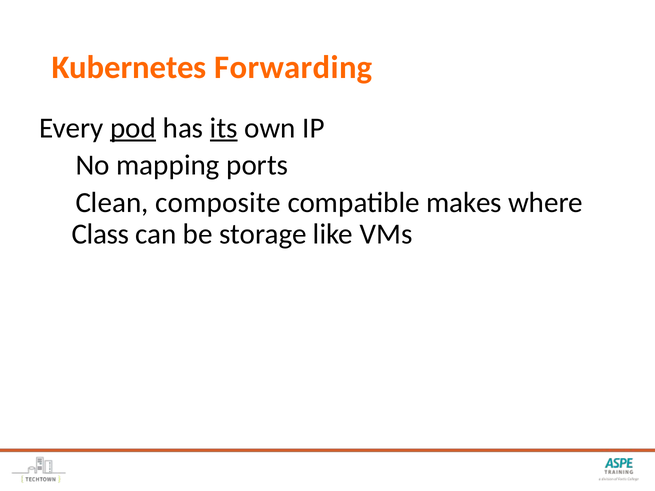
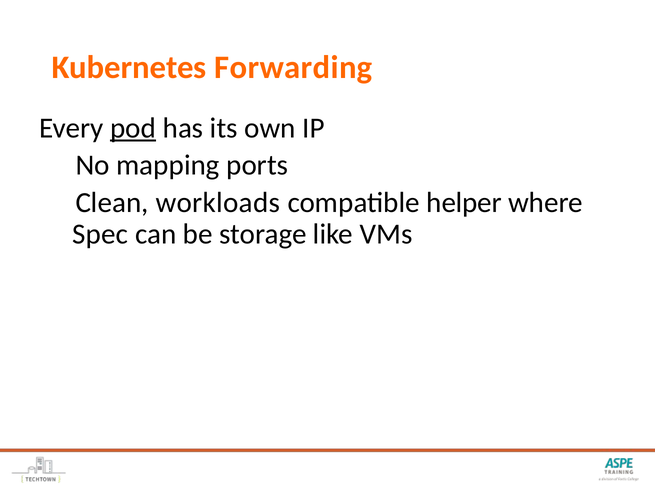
its underline: present -> none (224, 128)
composite: composite -> workloads (218, 203)
makes: makes -> helper (464, 203)
Class: Class -> Spec (100, 234)
